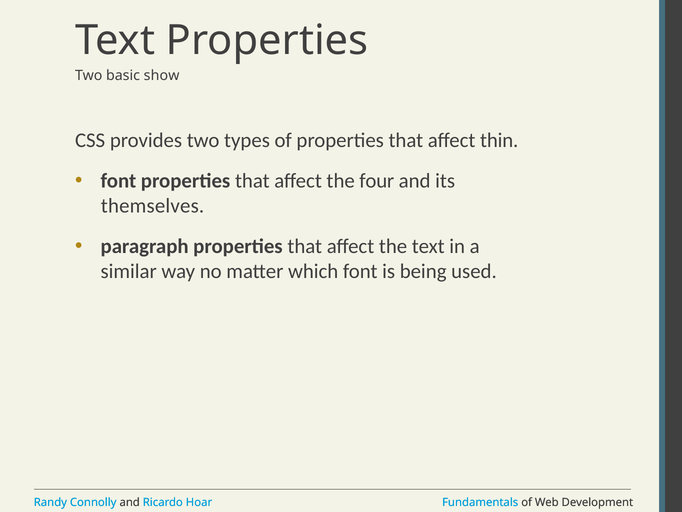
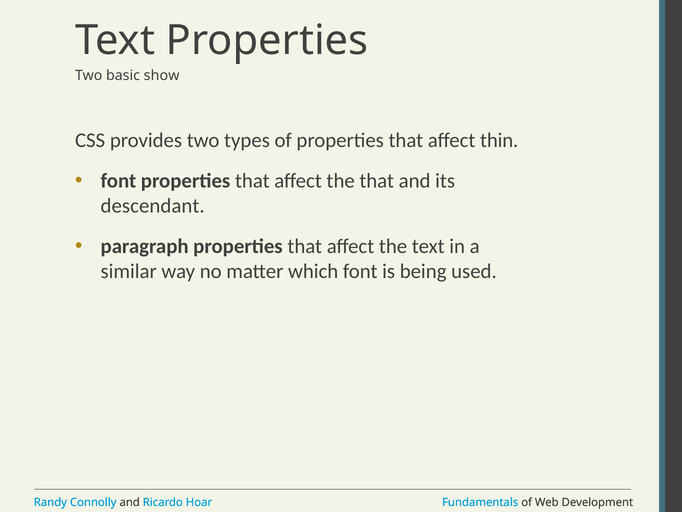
the four: four -> that (377, 181)
themselves: themselves -> descendant (153, 206)
